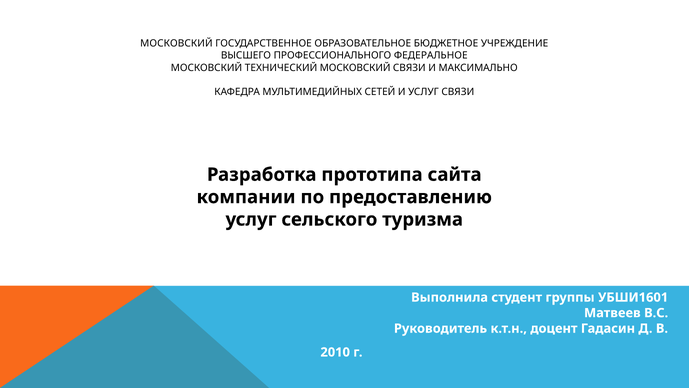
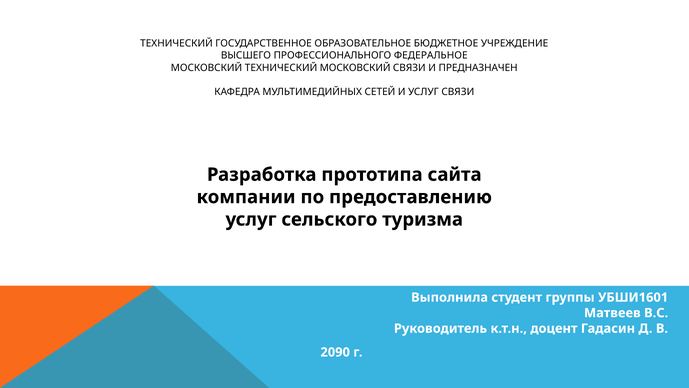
МОСКОВСКИЙ: МОСКОВСКИЙ -> ТЕХНИЧЕСКИЙ (176, 43)
МАКСИМАЛЬНО: МАКСИМАЛЬНО -> ПРЕДНАЗНАЧЕН (478, 68)
2010: 2010 -> 2090 (335, 352)
